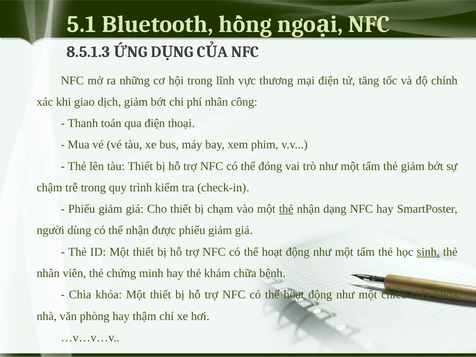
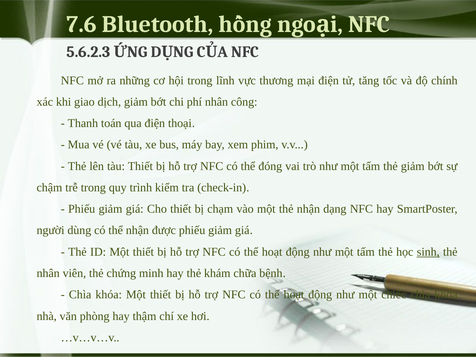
5.1: 5.1 -> 7.6 (82, 24)
8.5.1.3: 8.5.1.3 -> 5.6.2.3 (88, 52)
thẻ underline: present -> none (286, 209)
